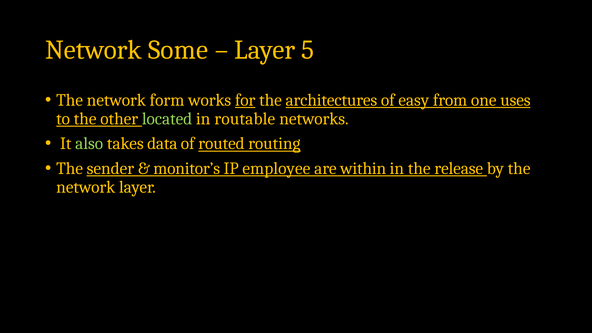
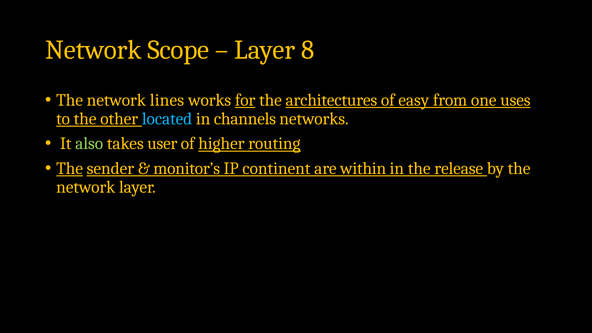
Some: Some -> Scope (178, 50)
5: 5 -> 8 (308, 50)
form: form -> lines (167, 100)
located colour: light green -> light blue (167, 119)
routable: routable -> channels (245, 119)
data: data -> user (162, 144)
routed: routed -> higher (221, 144)
The underline: none -> present (70, 168)
employee: employee -> continent (276, 168)
